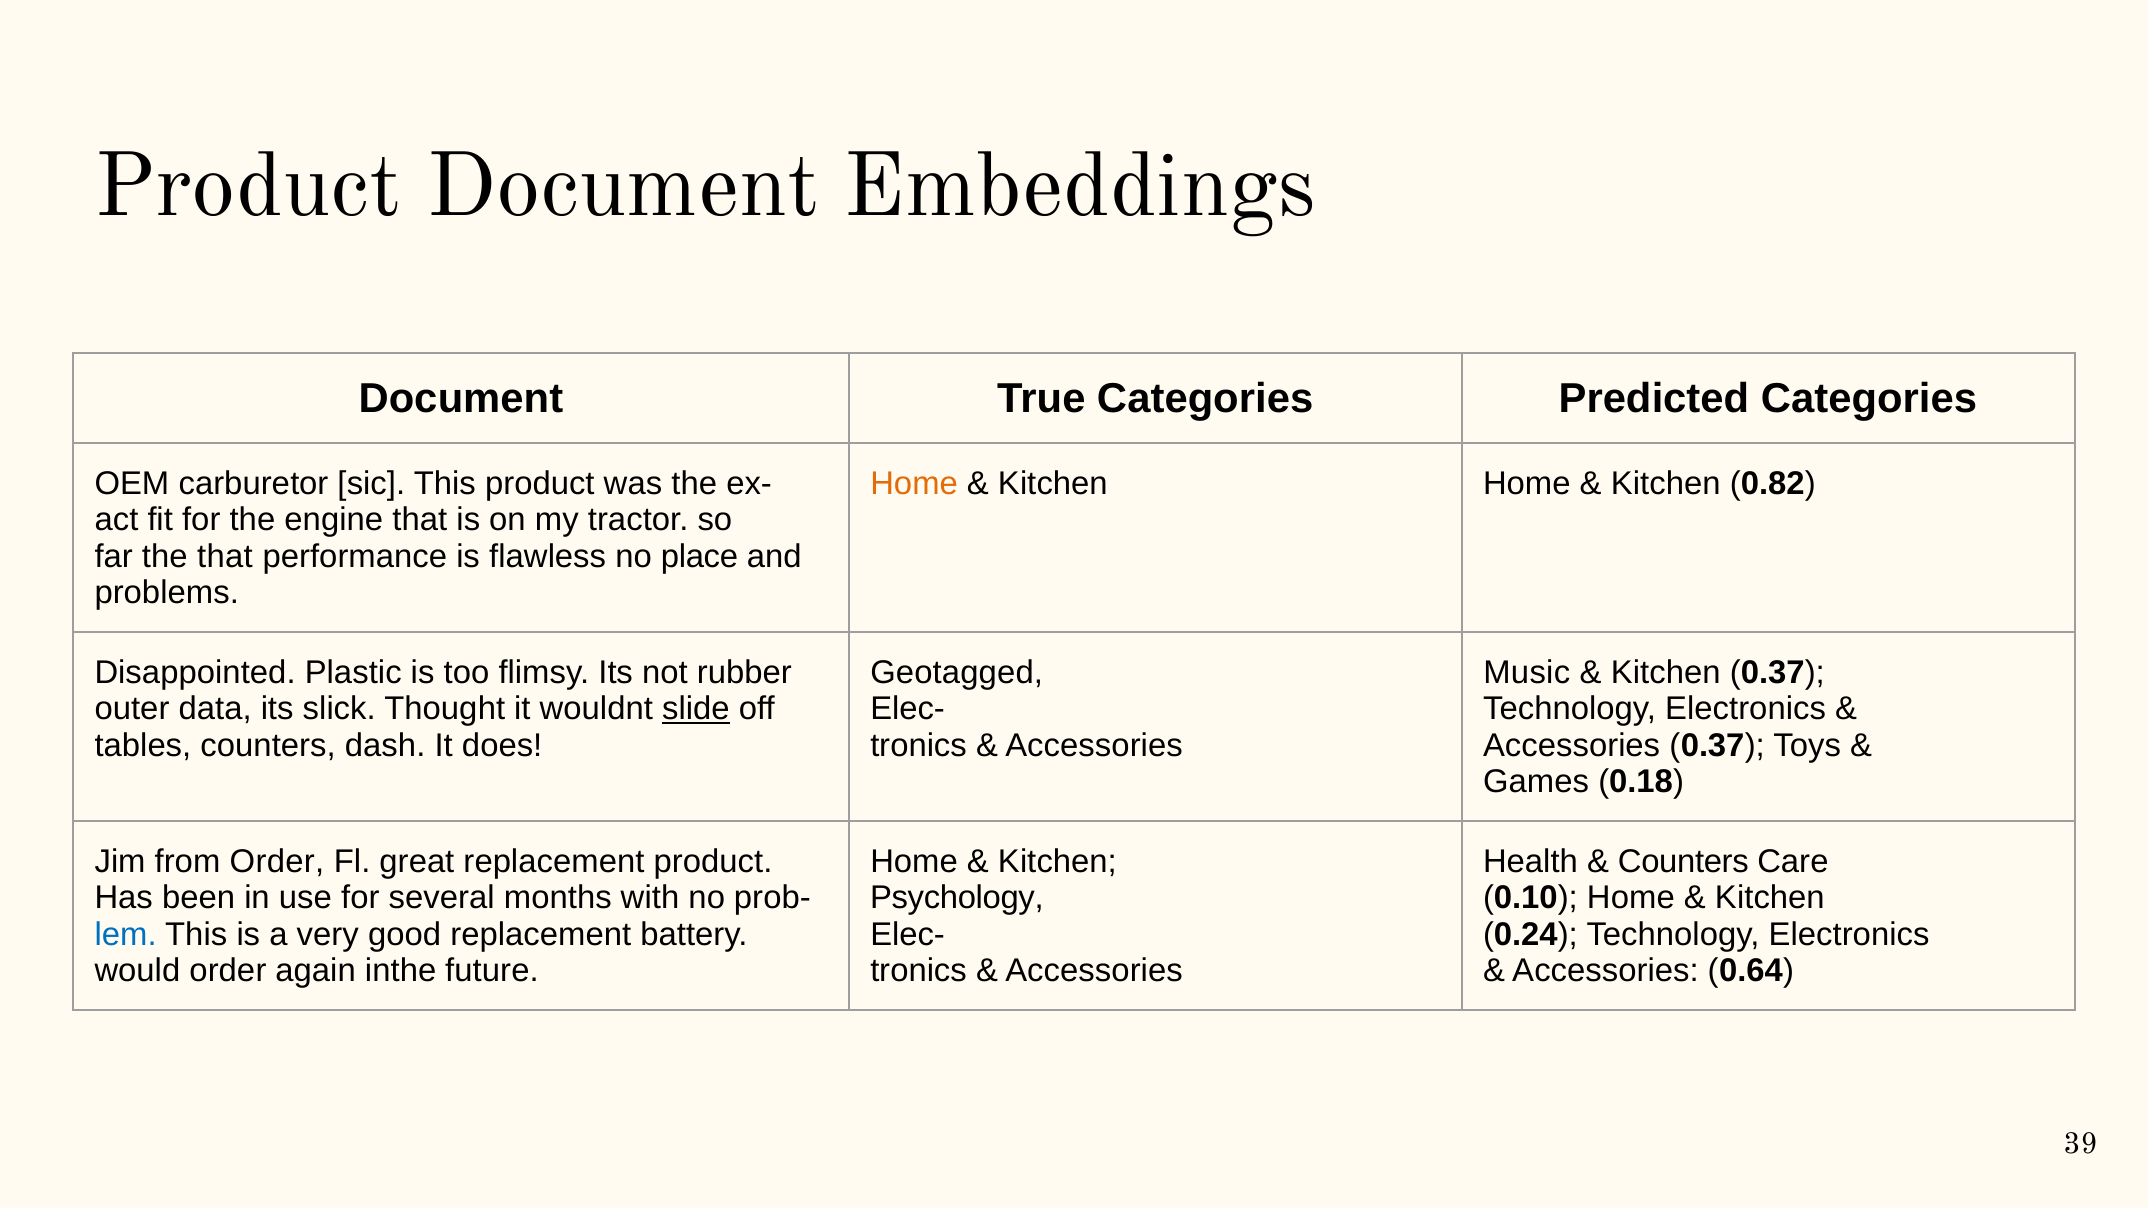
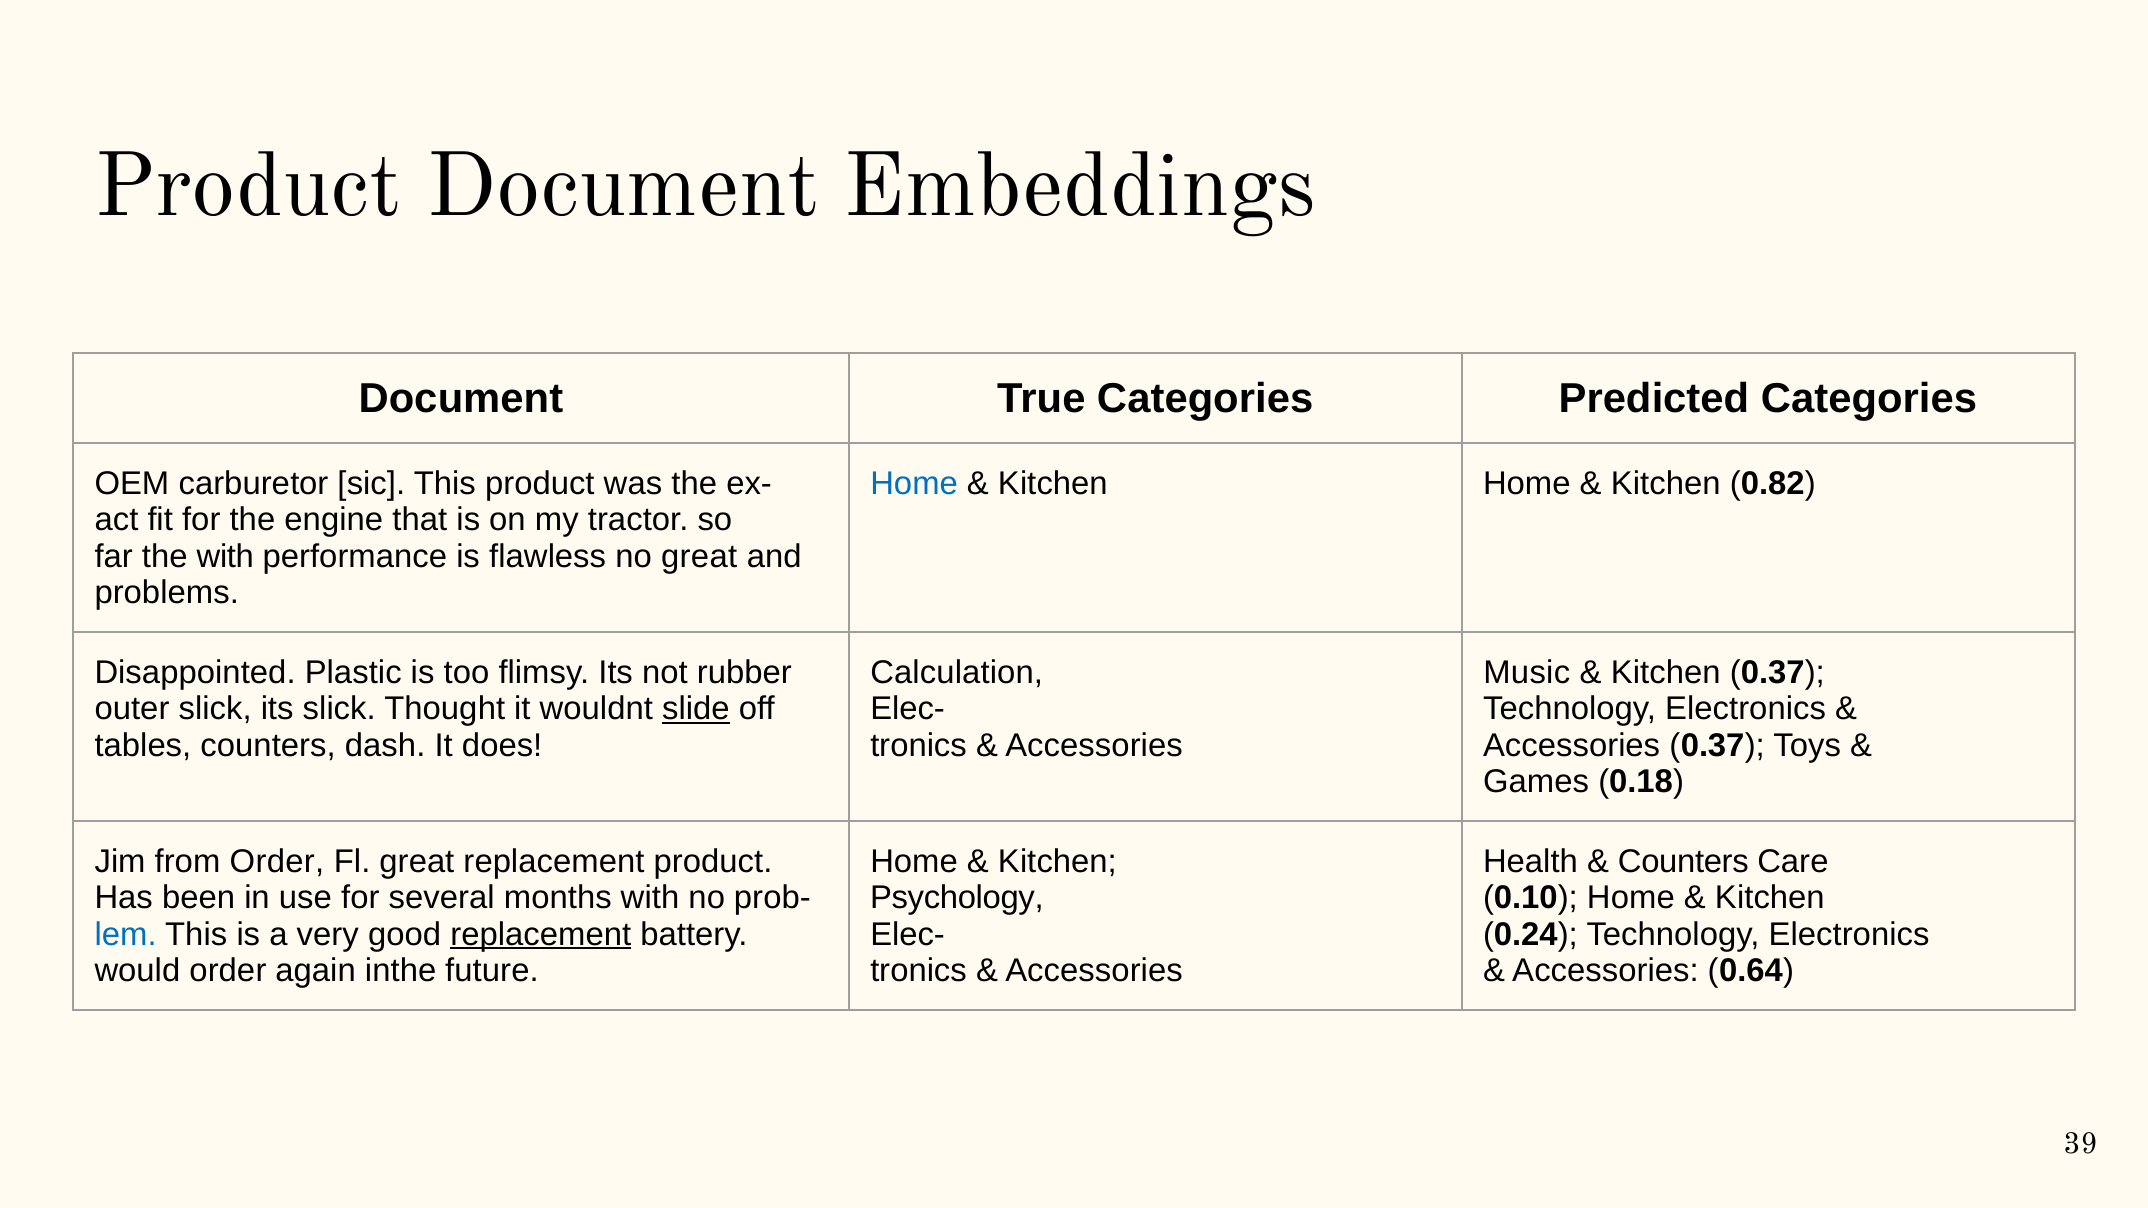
Home colour: orange -> blue (914, 483)
the that: that -> with (225, 557)
no place: place -> great (699, 557)
Geotagged: Geotagged -> Calculation (957, 672)
outer data: data -> slick (215, 709)
replacement underline: none -> present (541, 935)
